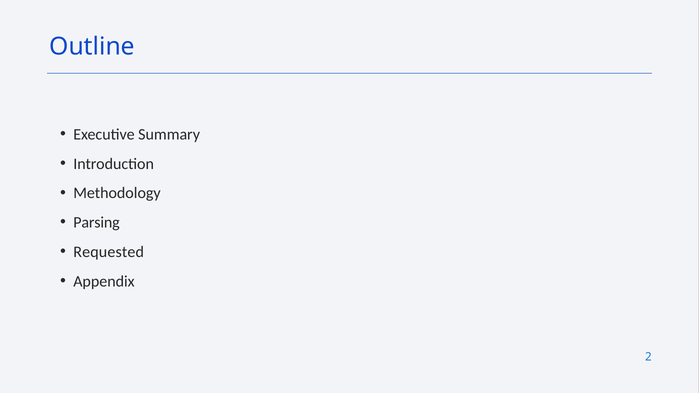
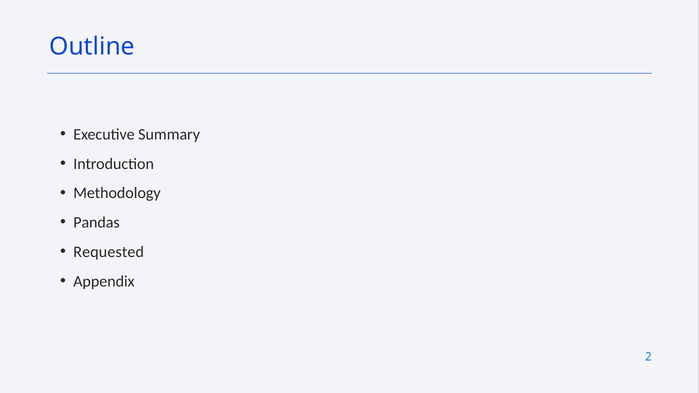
Parsing: Parsing -> Pandas (96, 223)
